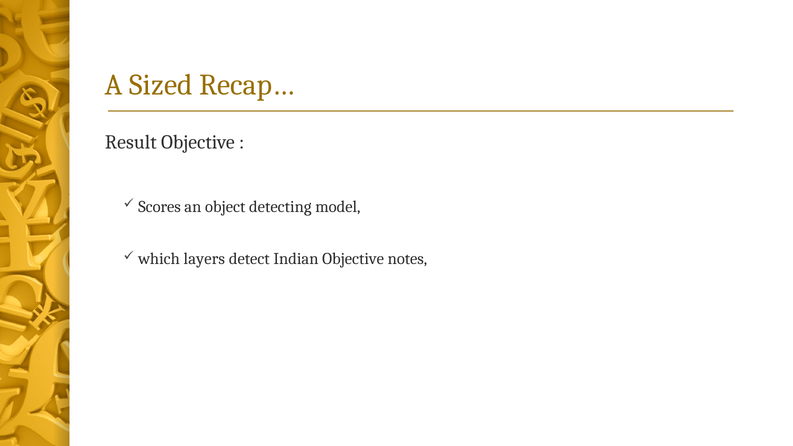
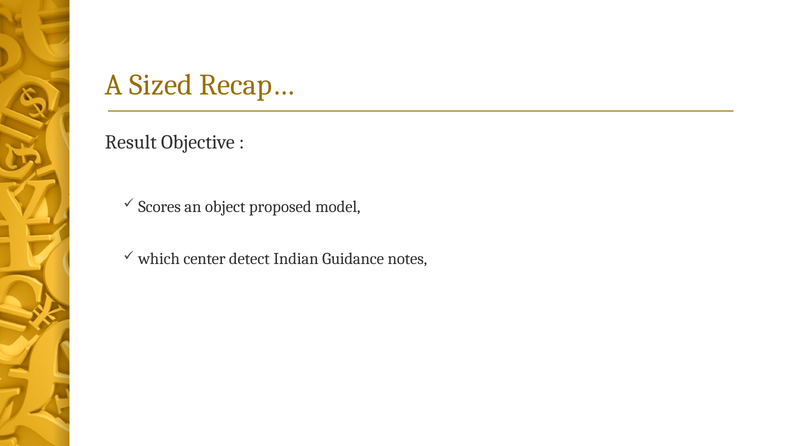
detecting: detecting -> proposed (280, 207)
layers: layers -> center (204, 259)
Indian Objective: Objective -> Guidance (353, 259)
